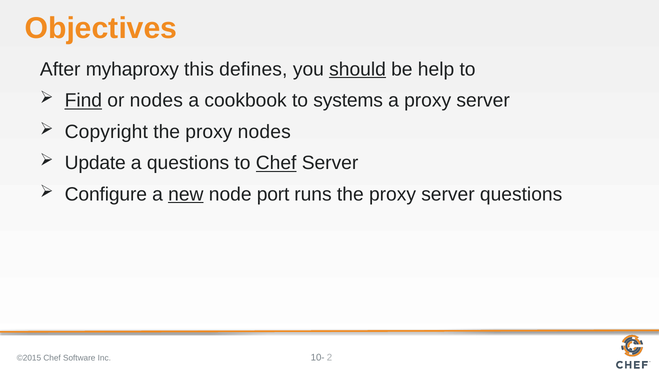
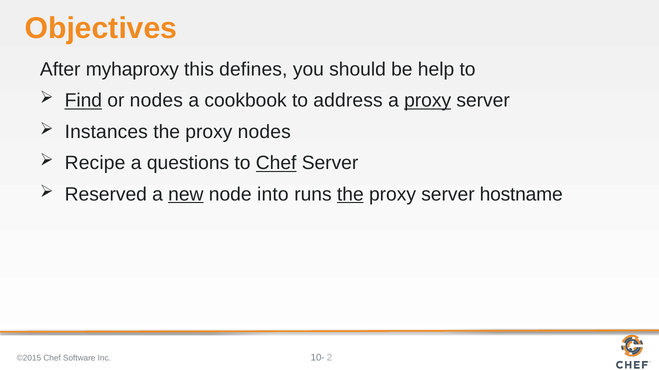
should underline: present -> none (358, 69)
systems: systems -> address (348, 101)
proxy underline: none -> present (428, 101)
Copyright: Copyright -> Instances (106, 132)
Update: Update -> Recipe (95, 163)
Configure: Configure -> Reserved (106, 195)
port: port -> into (273, 195)
the underline: none -> present (350, 195)
server questions: questions -> hostname (521, 195)
